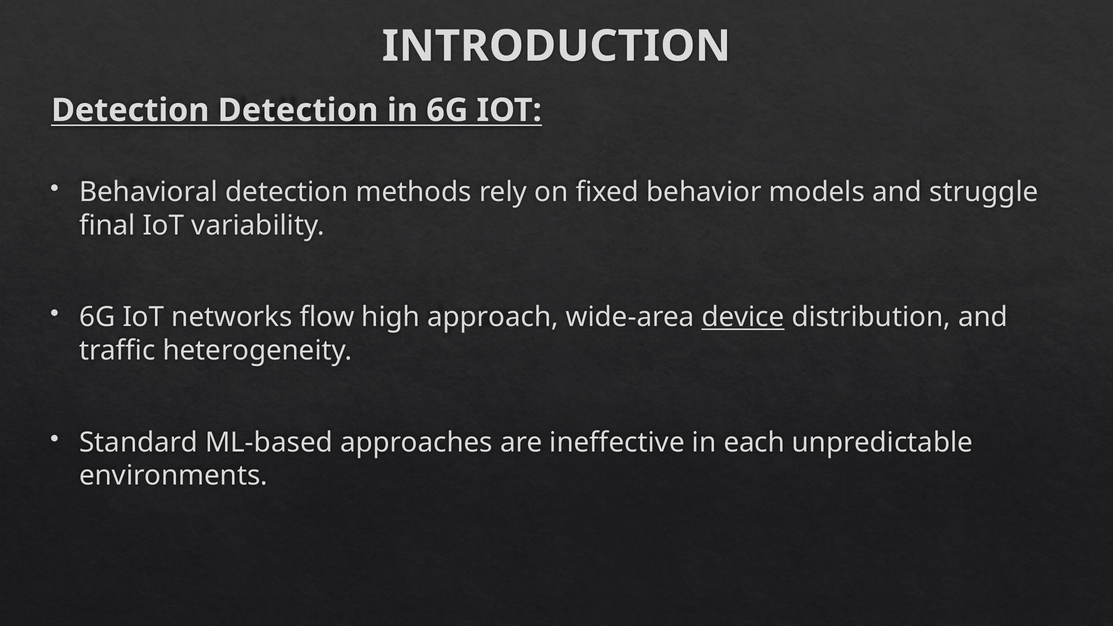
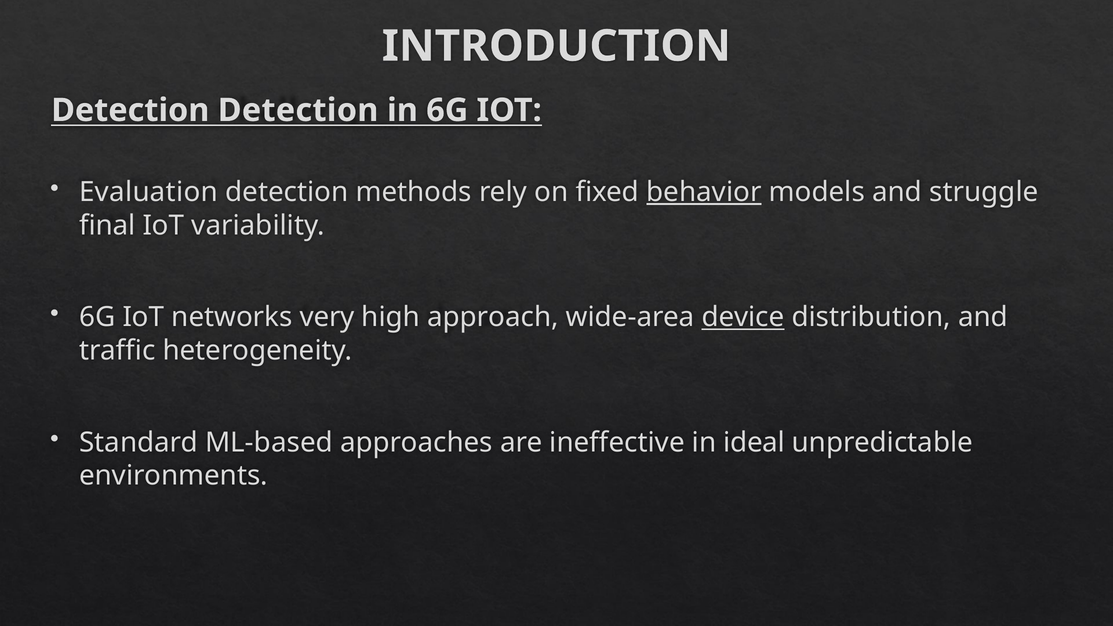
Behavioral: Behavioral -> Evaluation (148, 192)
behavior underline: none -> present (704, 192)
flow: flow -> very (327, 317)
each: each -> ideal (754, 442)
